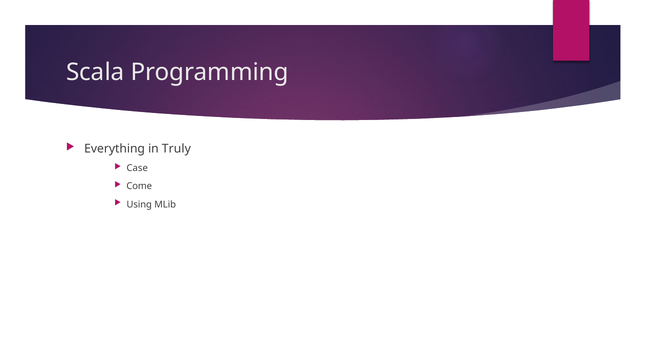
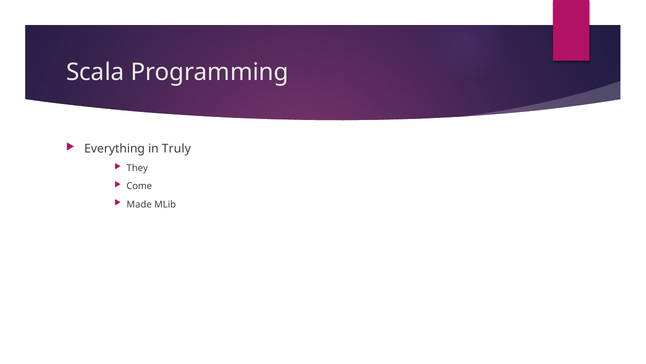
Case: Case -> They (137, 168)
Using: Using -> Made (139, 204)
